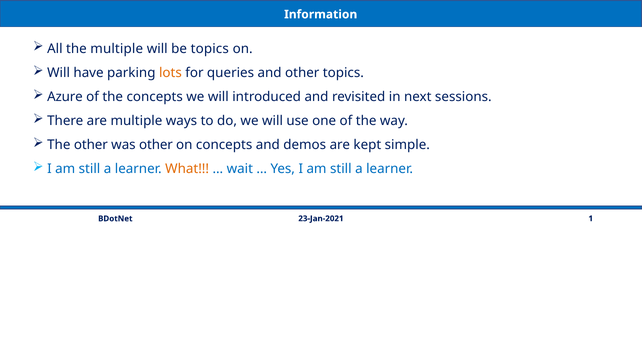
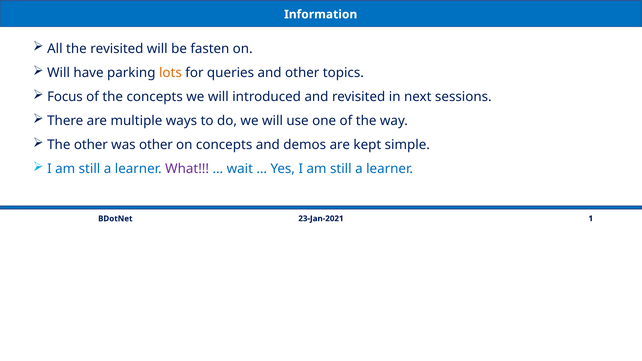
the multiple: multiple -> revisited (117, 49)
be topics: topics -> fasten (210, 49)
Azure: Azure -> Focus (65, 97)
What colour: orange -> purple (187, 169)
